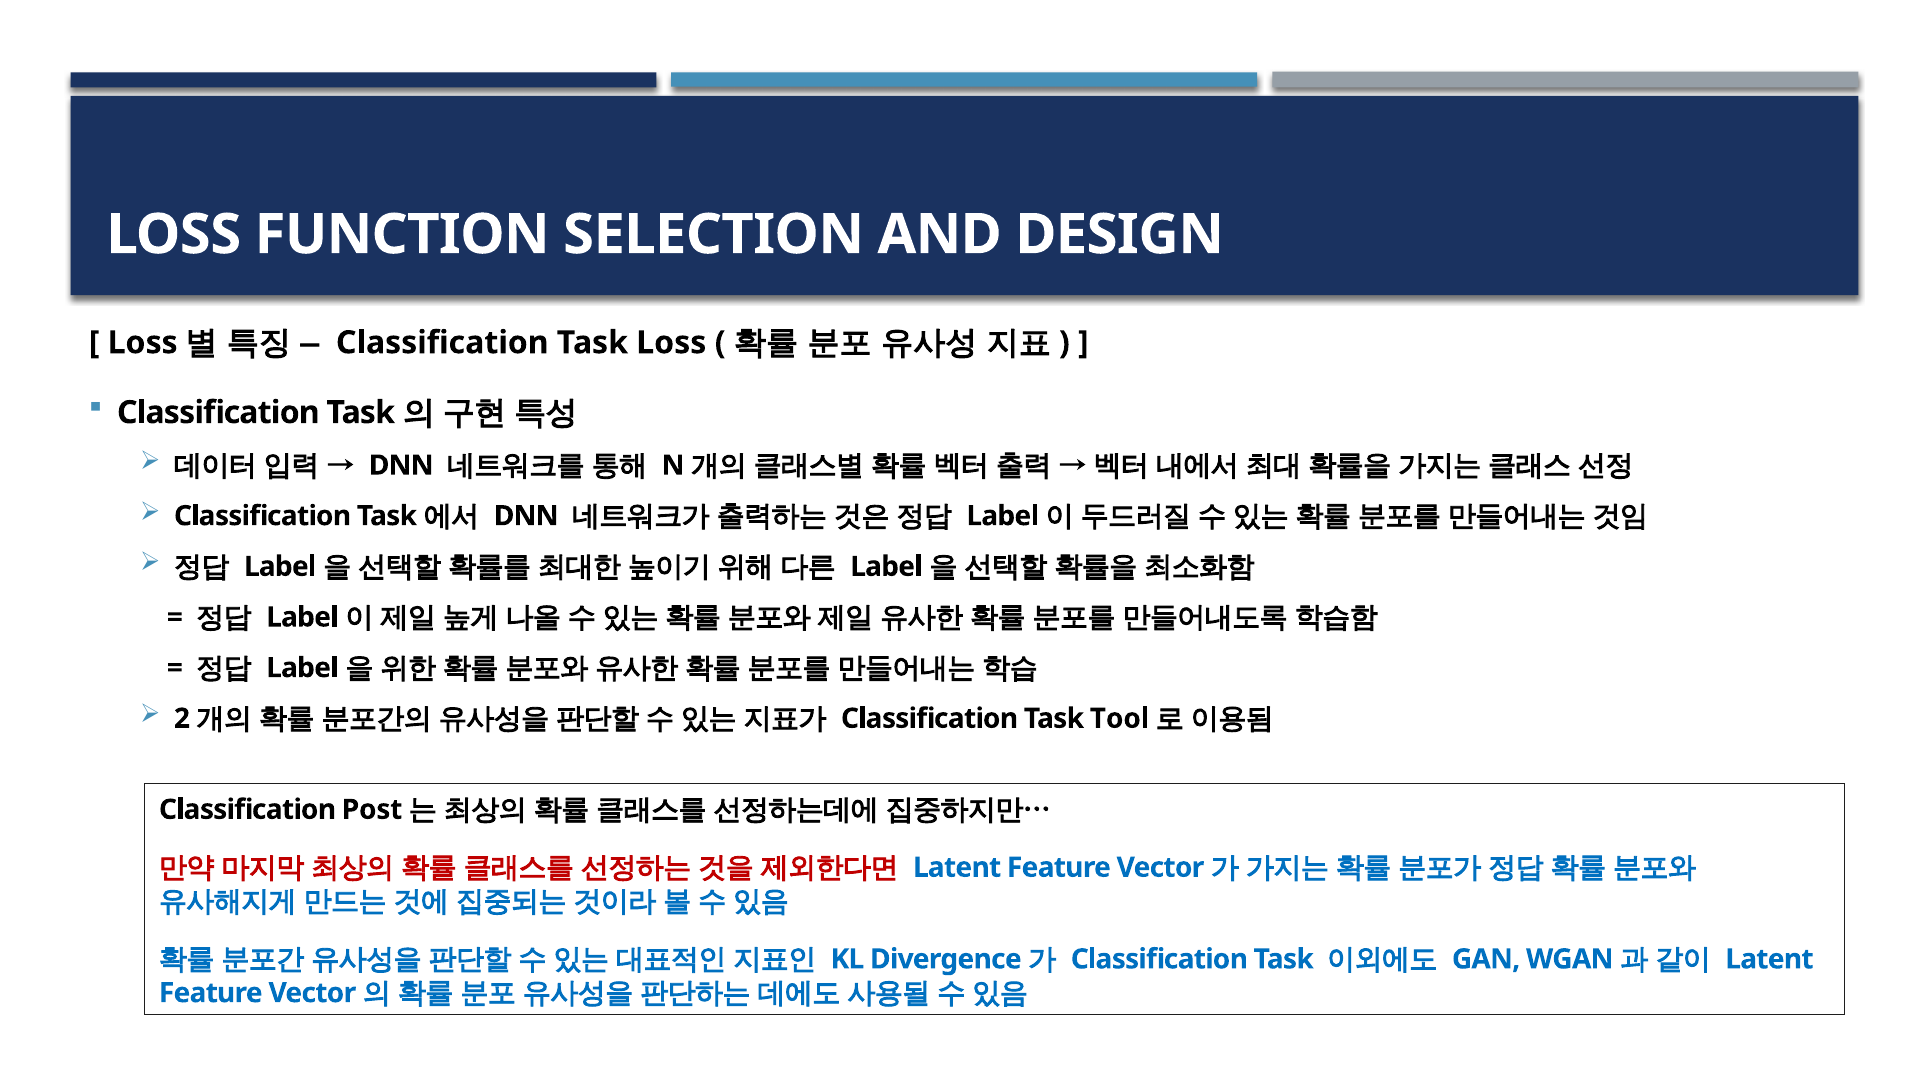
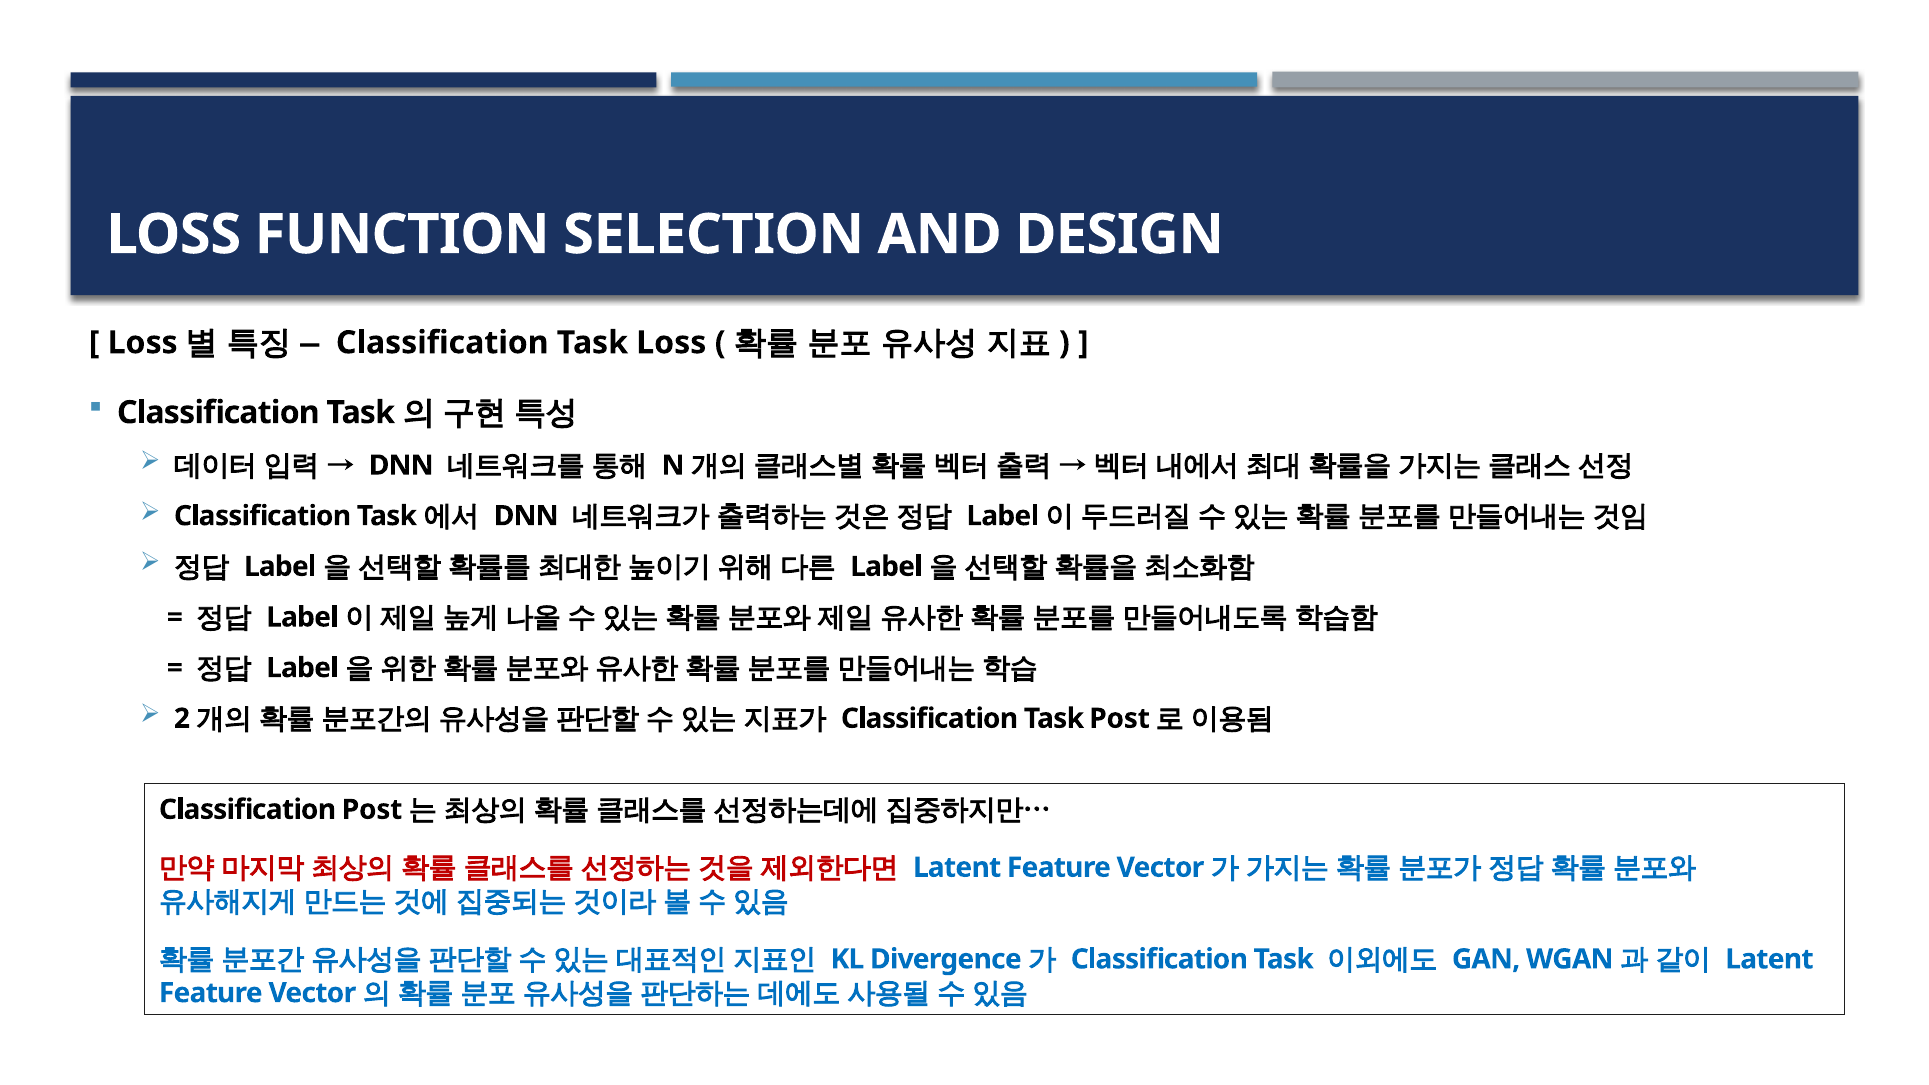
Task Tool: Tool -> Post (1120, 719)
